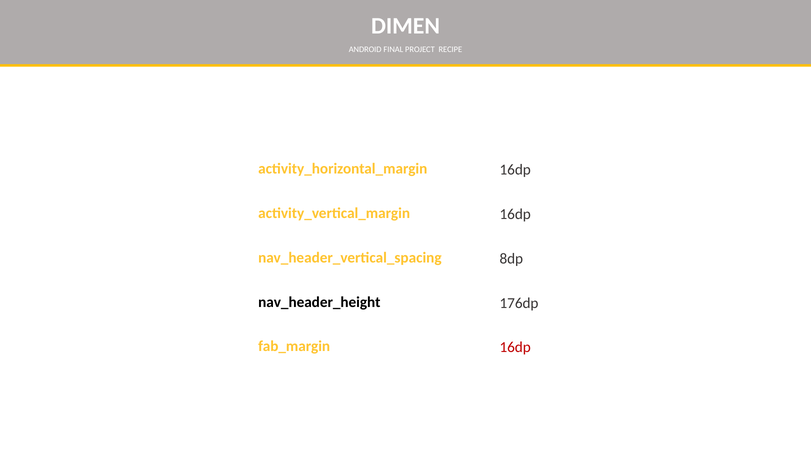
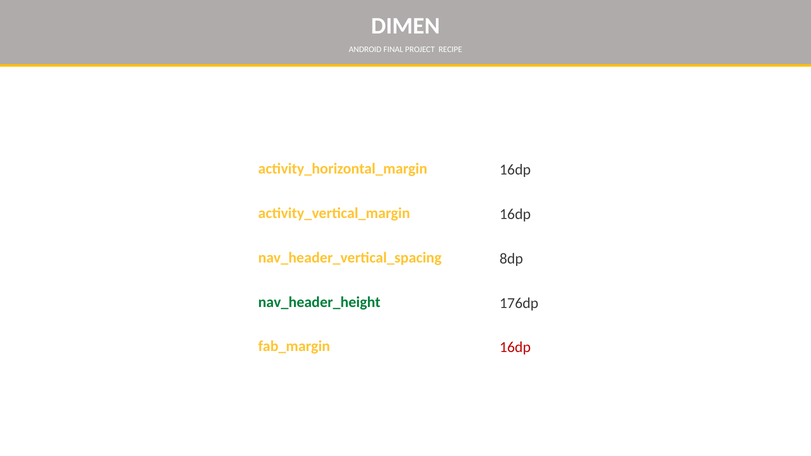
nav_header_height colour: black -> green (319, 302)
